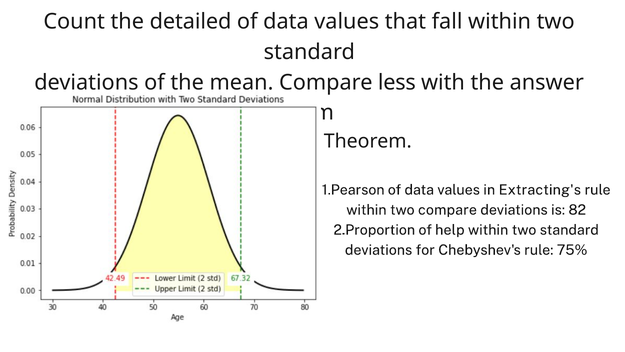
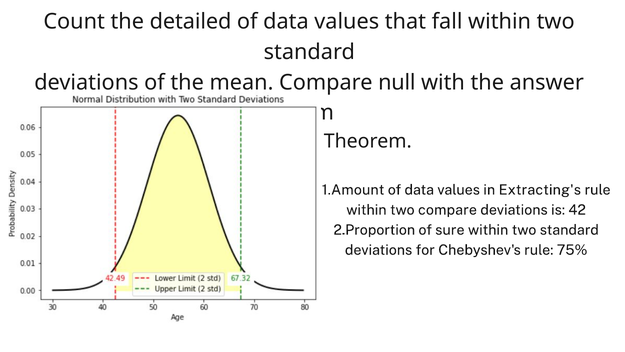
less: less -> null (397, 82)
1.Pearson: 1.Pearson -> 1.Amount (353, 190)
82: 82 -> 42 (577, 210)
help: help -> sure (450, 230)
